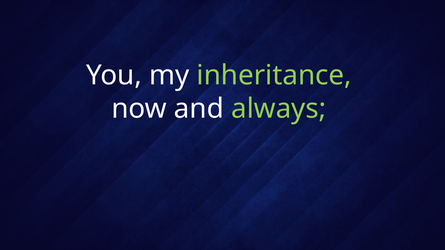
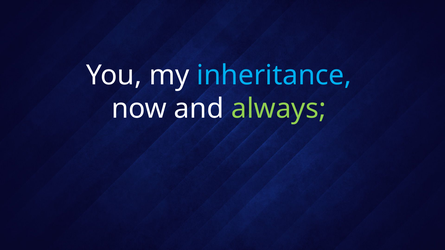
inheritance colour: light green -> light blue (274, 76)
